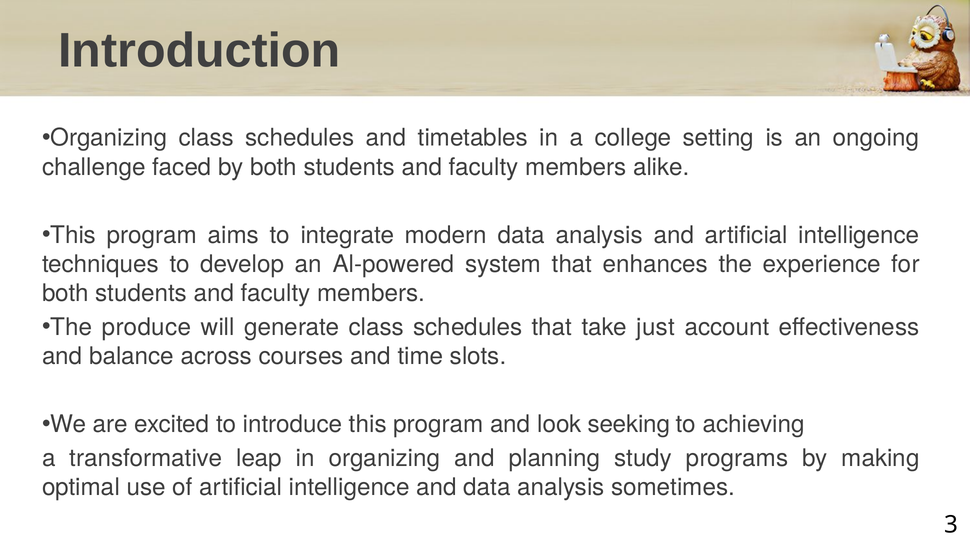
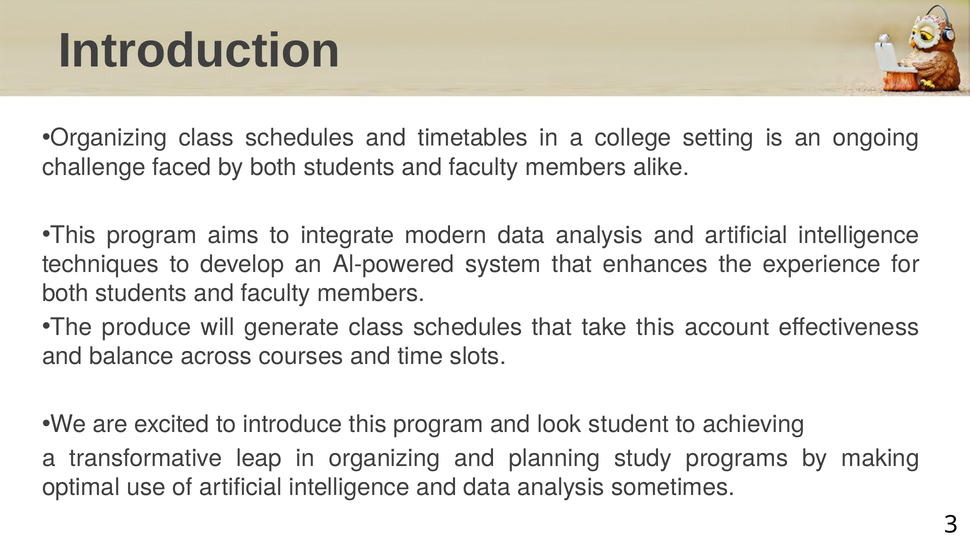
take just: just -> this (656, 327)
seeking: seeking -> student (629, 424)
